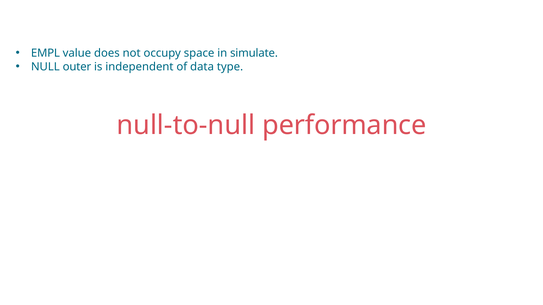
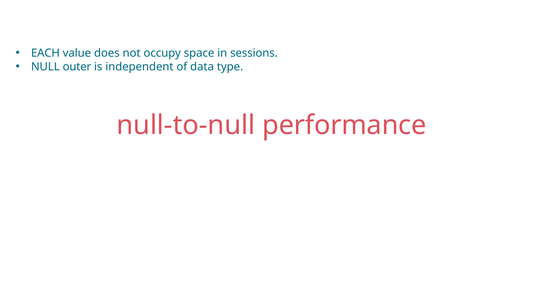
EMPL: EMPL -> EACH (45, 53)
simulate: simulate -> sessions (254, 53)
